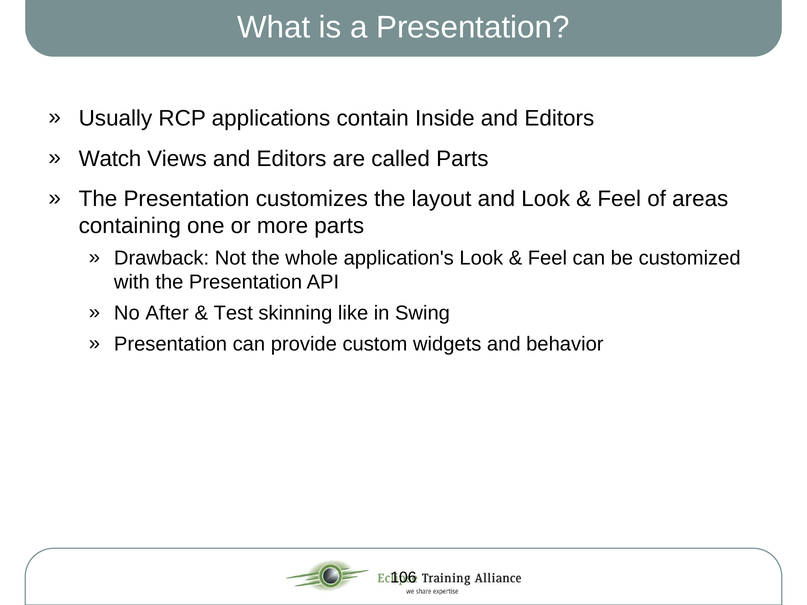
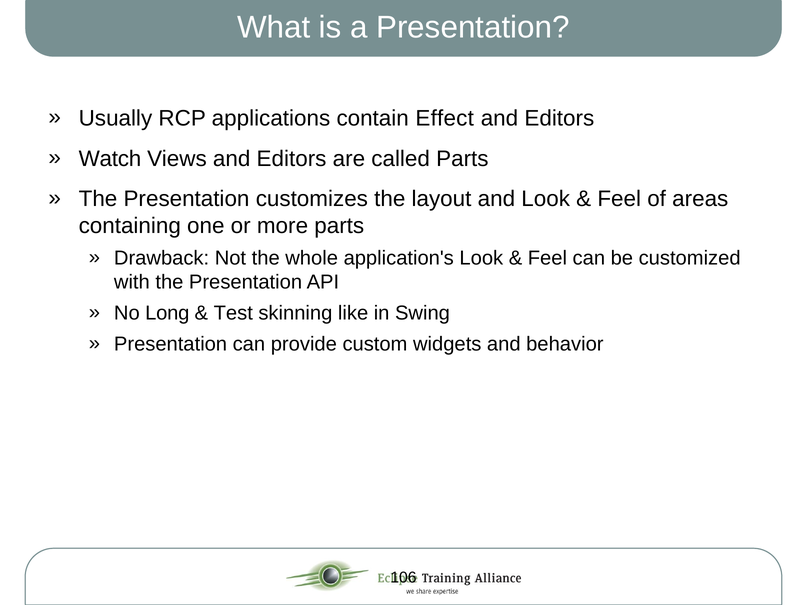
Inside: Inside -> Effect (445, 118)
After: After -> Long (167, 313)
